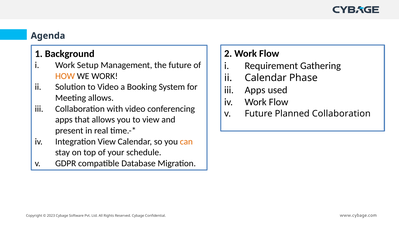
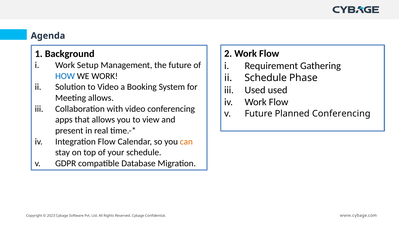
HOW colour: orange -> blue (65, 76)
Calendar: Calendar -> Schedule (266, 78)
Apps: Apps -> Used (255, 90)
Planned Collaboration: Collaboration -> Conferencing (341, 113)
Integration View: View -> Flow (107, 141)
